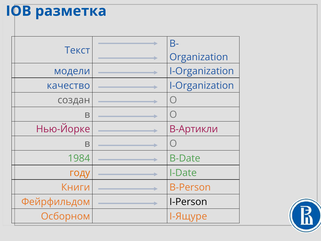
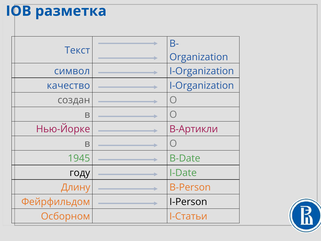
модели: модели -> символ (72, 71)
1984: 1984 -> 1945 (79, 158)
году colour: orange -> black (80, 173)
Книги: Книги -> Длину (76, 187)
I-Ящуре: I-Ящуре -> I-Статьи (188, 216)
